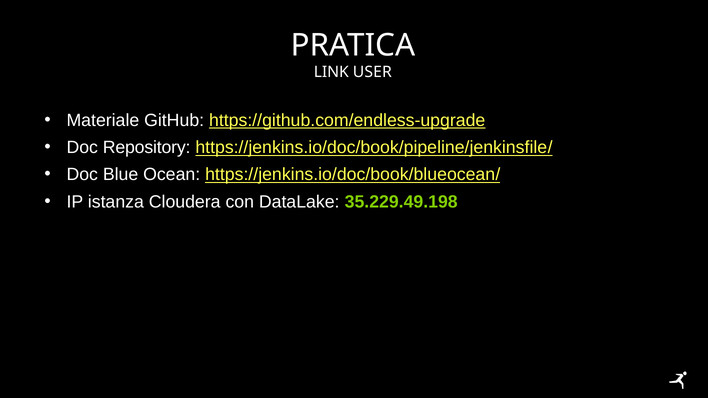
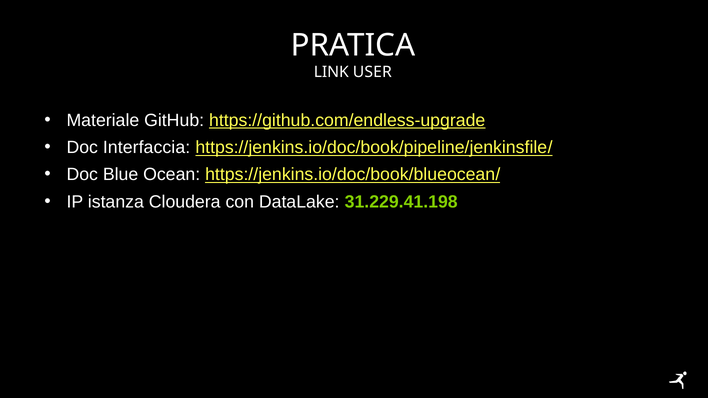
Repository: Repository -> Interfaccia (147, 148)
35.229.49.198: 35.229.49.198 -> 31.229.41.198 (401, 202)
